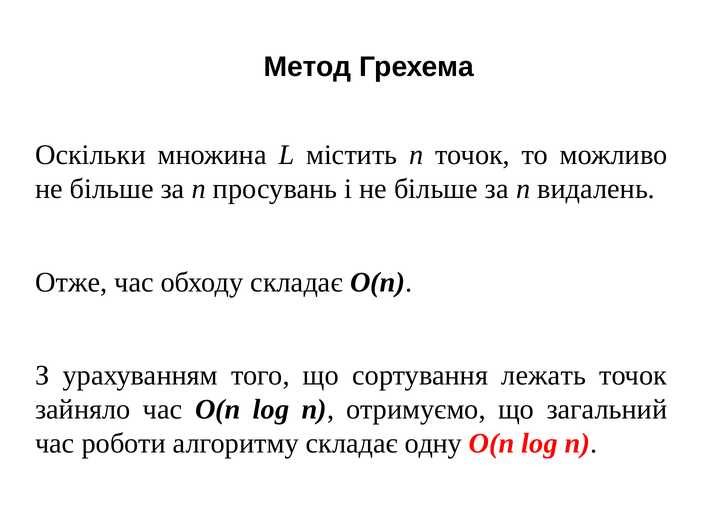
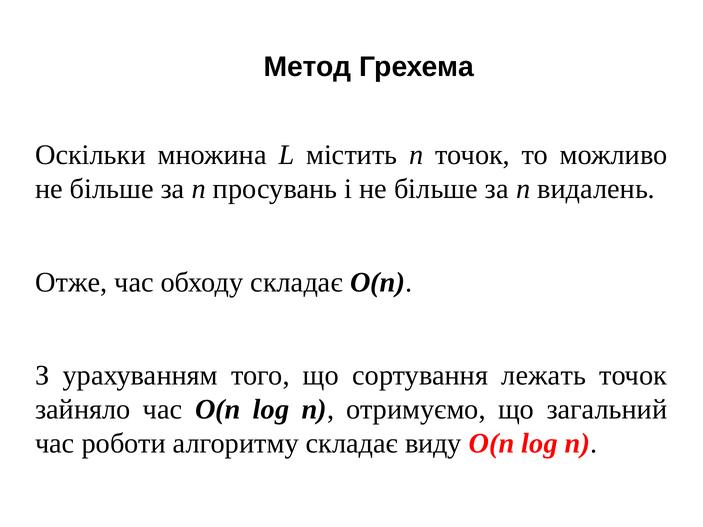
одну: одну -> виду (433, 443)
